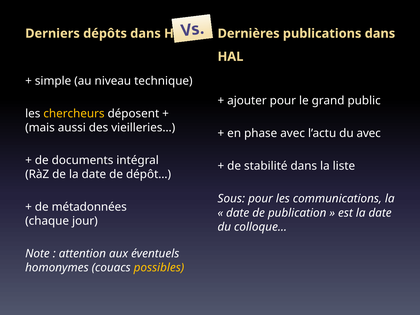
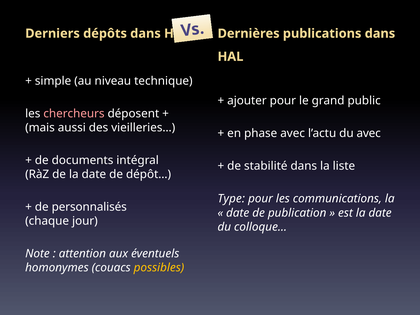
chercheurs colour: yellow -> pink (74, 114)
Sous: Sous -> Type (231, 199)
métadonnées: métadonnées -> personnalisés (89, 207)
